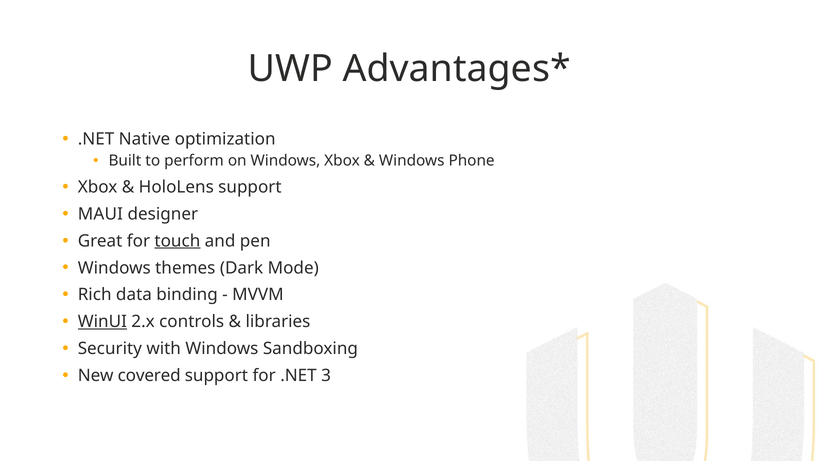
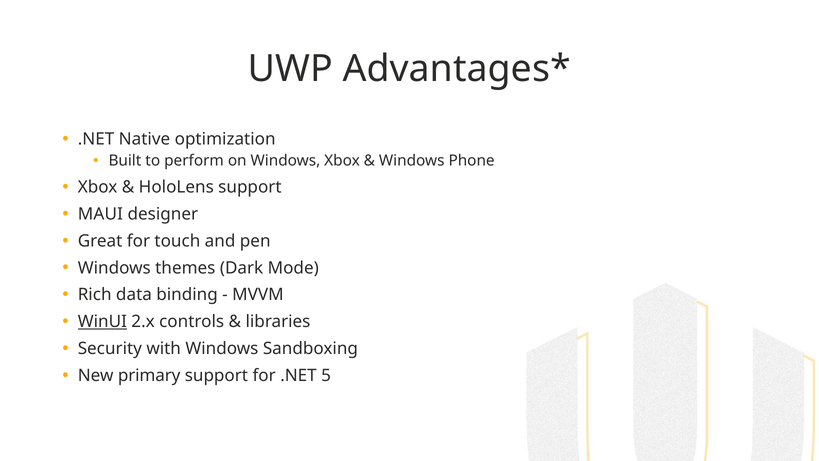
touch underline: present -> none (177, 241)
covered: covered -> primary (149, 376)
3: 3 -> 5 (326, 376)
